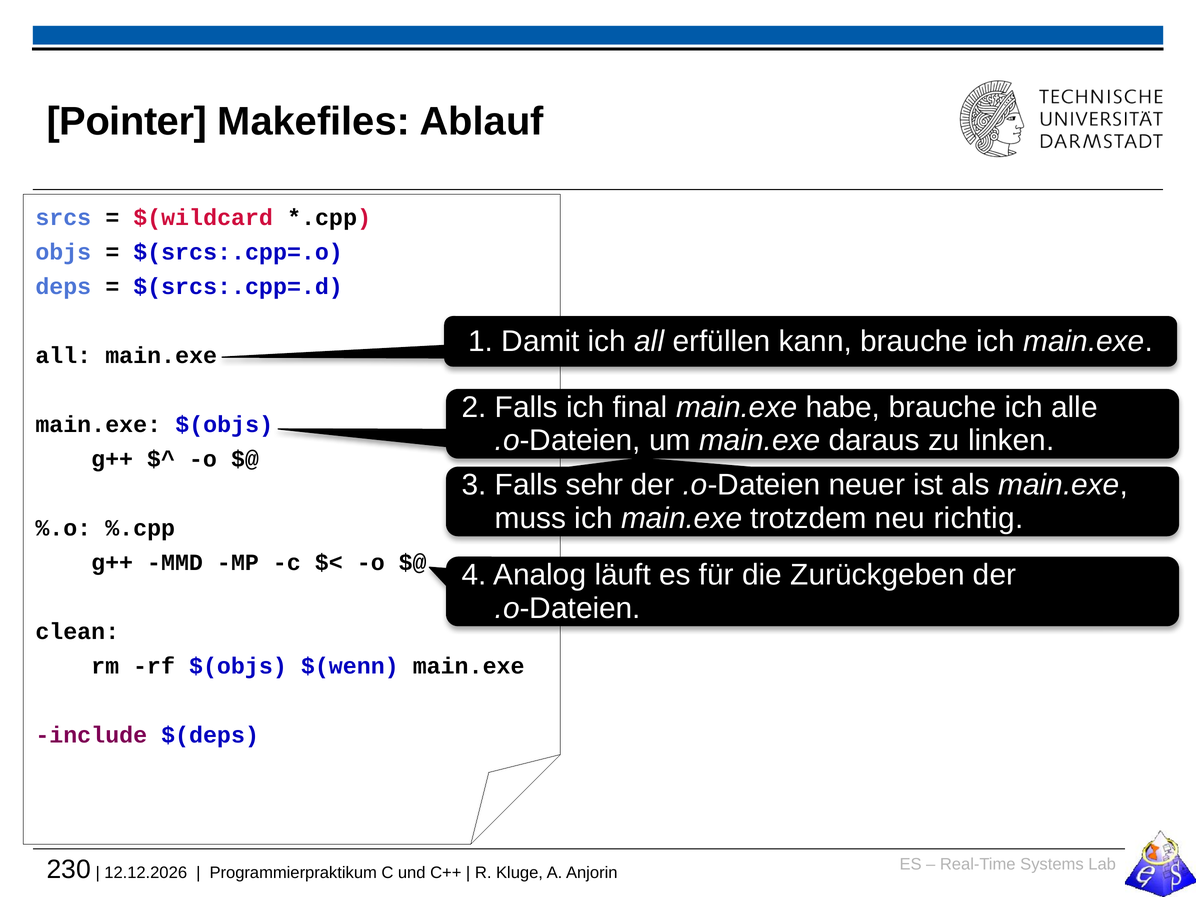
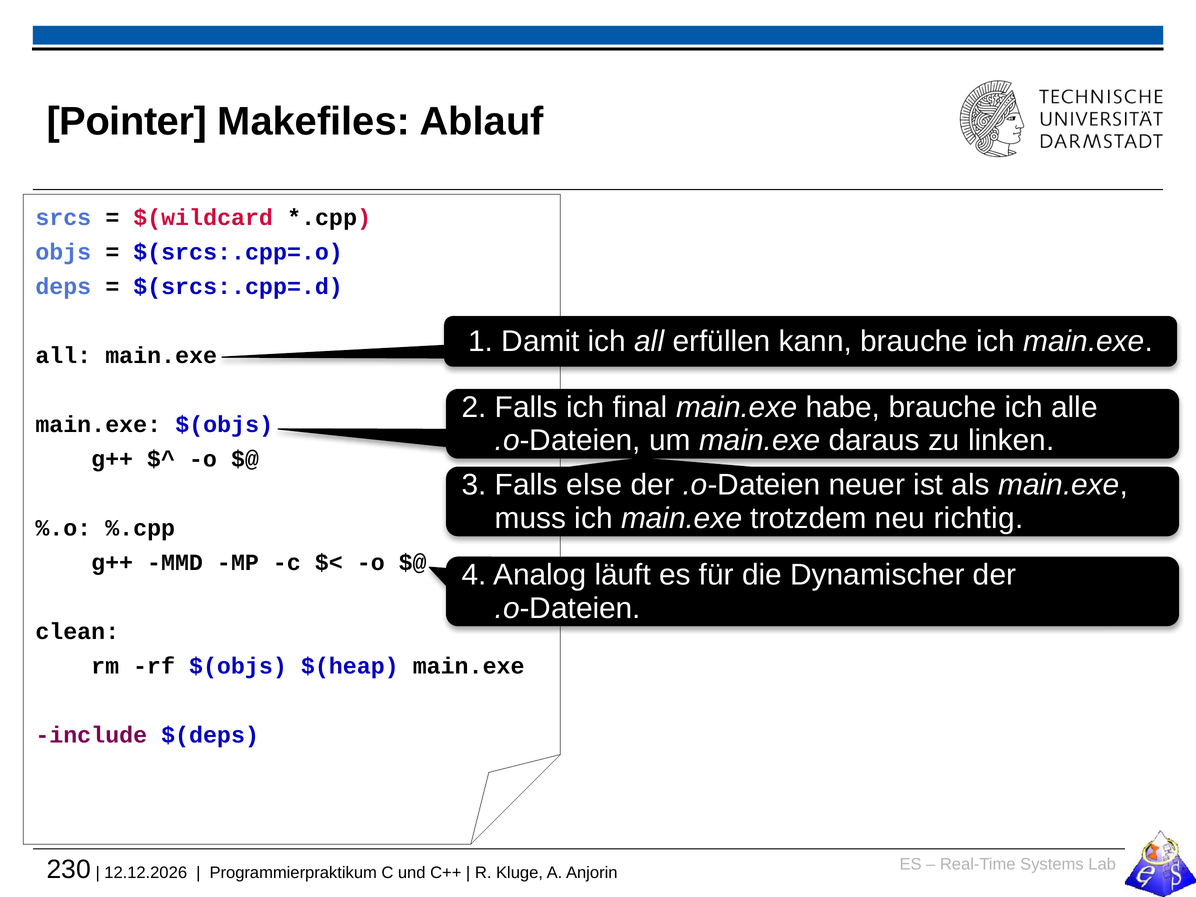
sehr: sehr -> else (594, 485)
Zurückgeben: Zurückgeben -> Dynamischer (878, 575)
$(wenn: $(wenn -> $(heap (350, 666)
